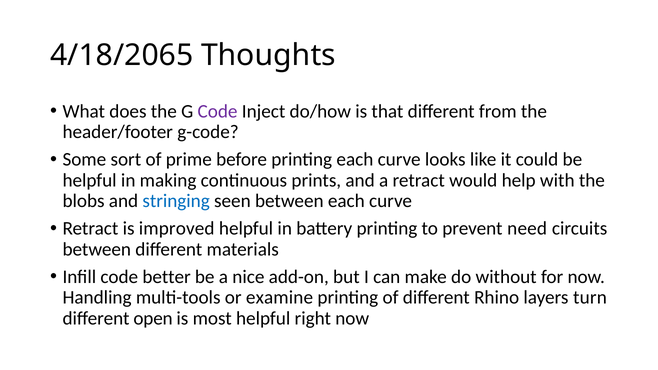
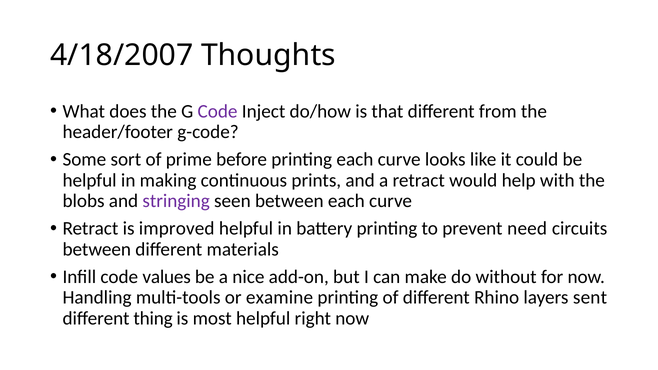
4/18/2065: 4/18/2065 -> 4/18/2007 (122, 55)
stringing colour: blue -> purple (176, 201)
better: better -> values (167, 277)
turn: turn -> sent (590, 298)
open: open -> thing (153, 318)
